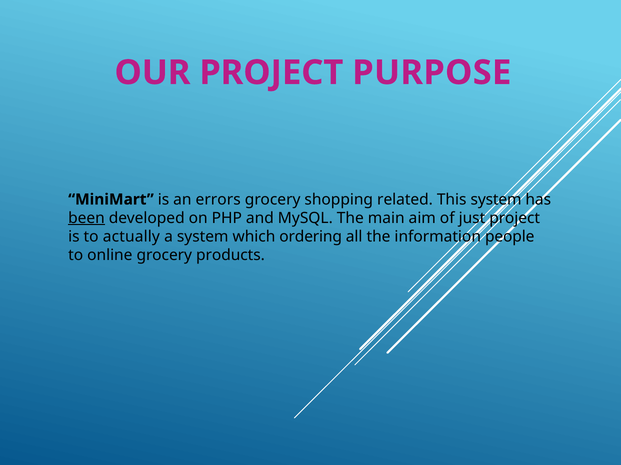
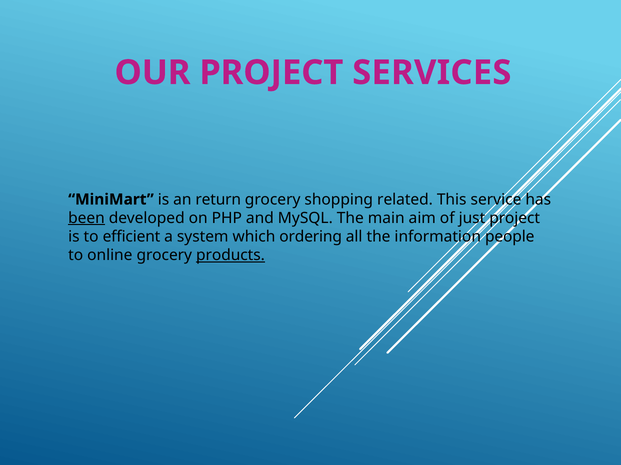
PURPOSE: PURPOSE -> SERVICES (432, 73)
errors: errors -> return (218, 200)
This system: system -> service (496, 200)
actually: actually -> efficient (131, 237)
products underline: none -> present (230, 256)
